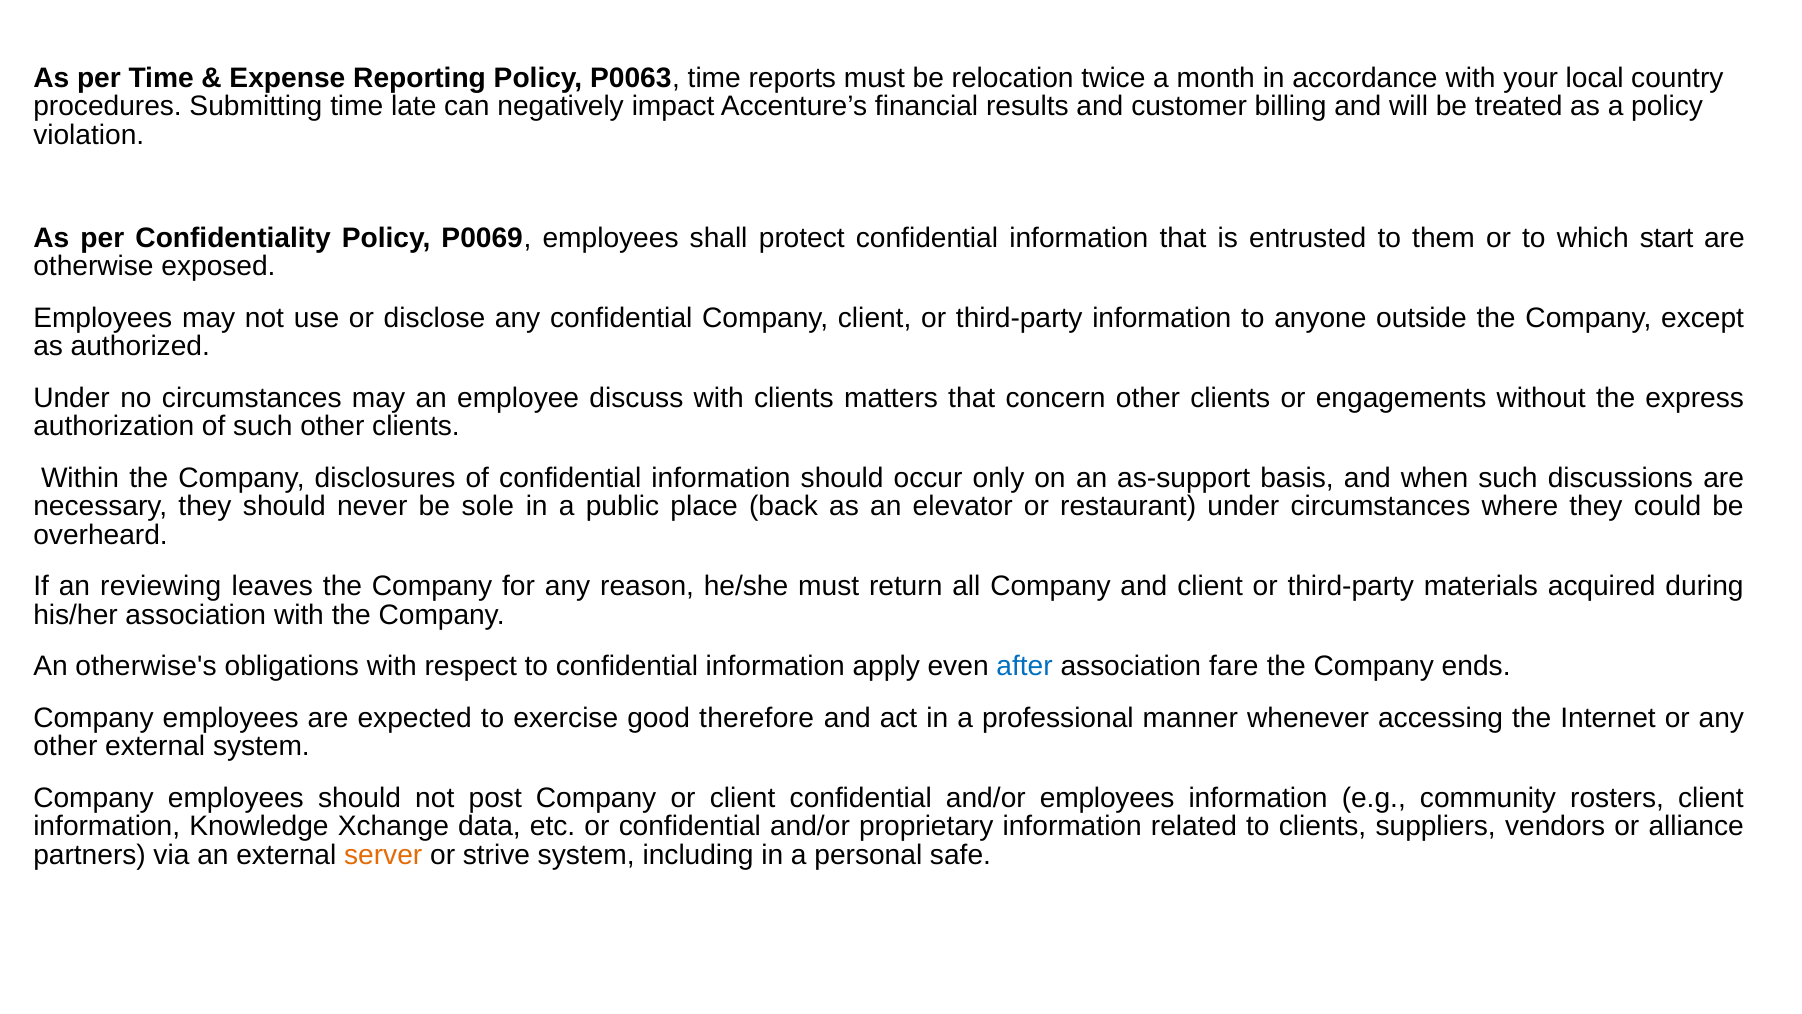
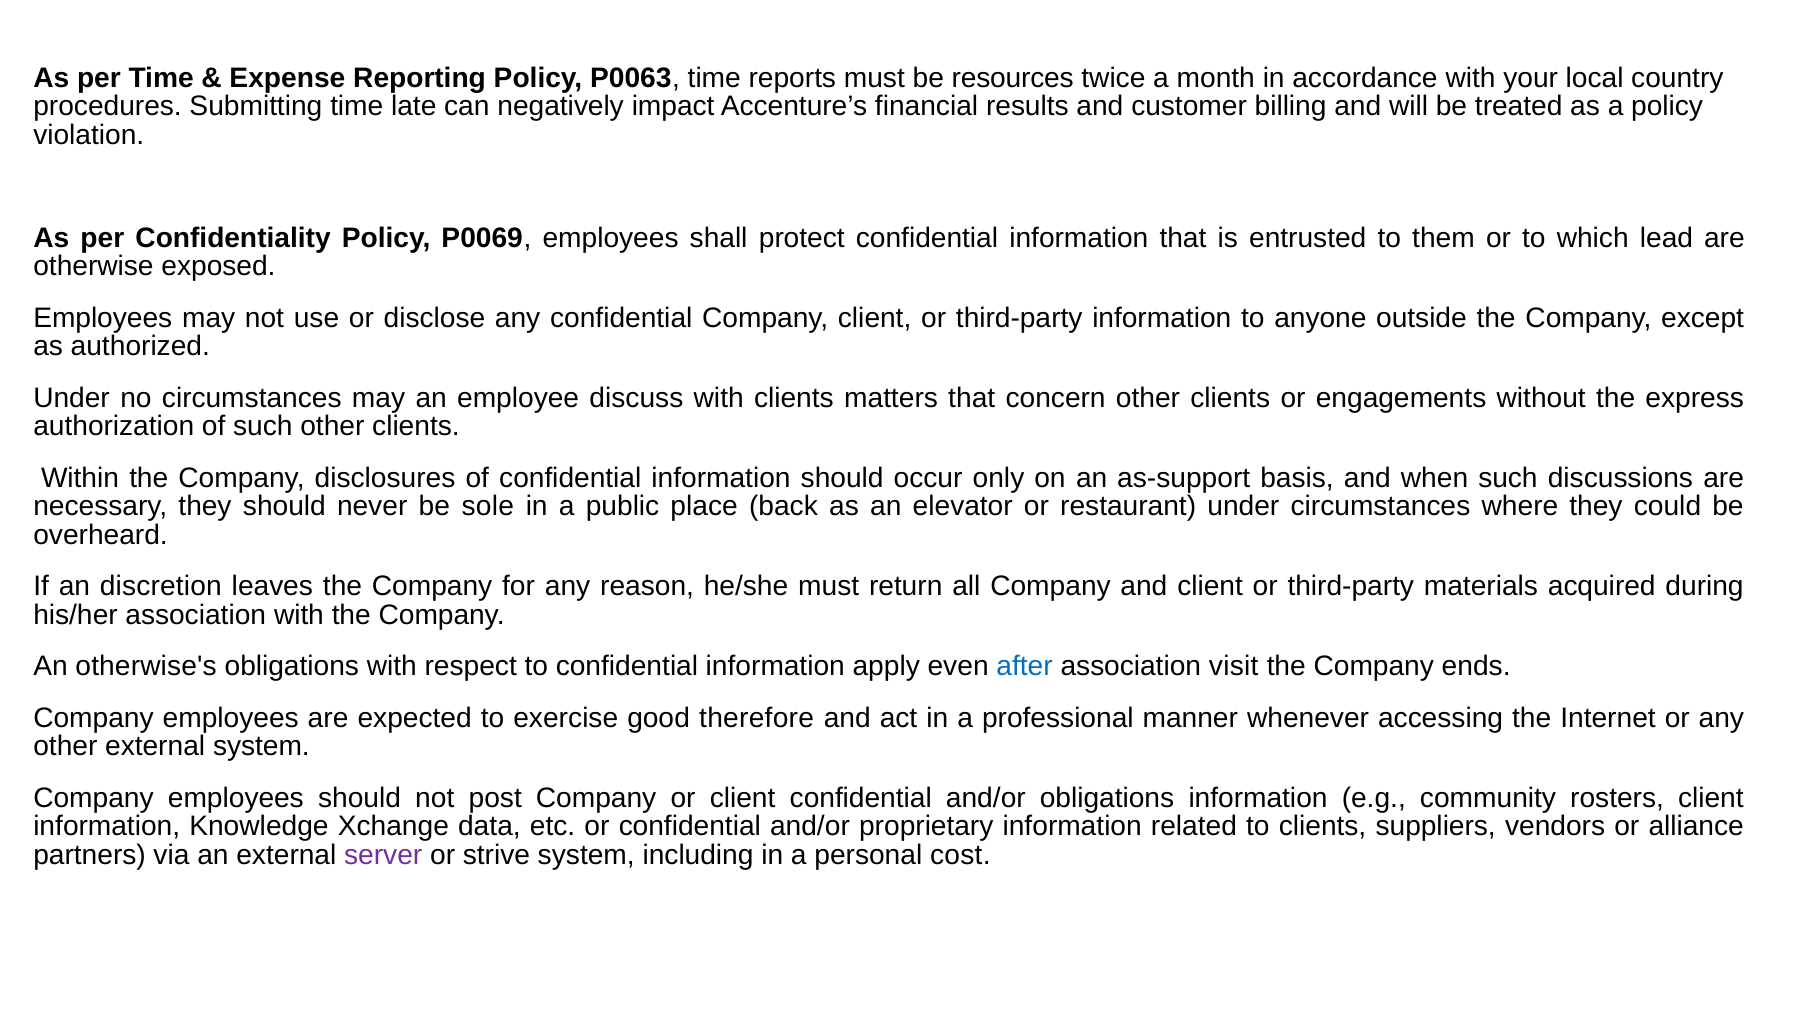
relocation: relocation -> resources (1013, 78)
start: start -> lead (1666, 238)
reviewing: reviewing -> discretion (161, 586)
fare: fare -> visit (1234, 666)
and/or employees: employees -> obligations (1107, 797)
server colour: orange -> purple (383, 855)
safe: safe -> cost (960, 855)
